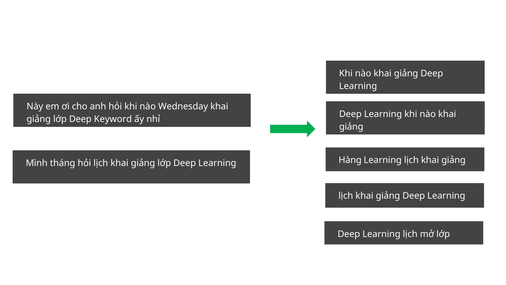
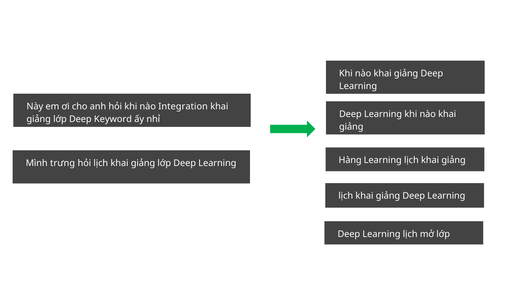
Wednesday: Wednesday -> Integration (183, 106)
tháng: tháng -> trưng (63, 163)
